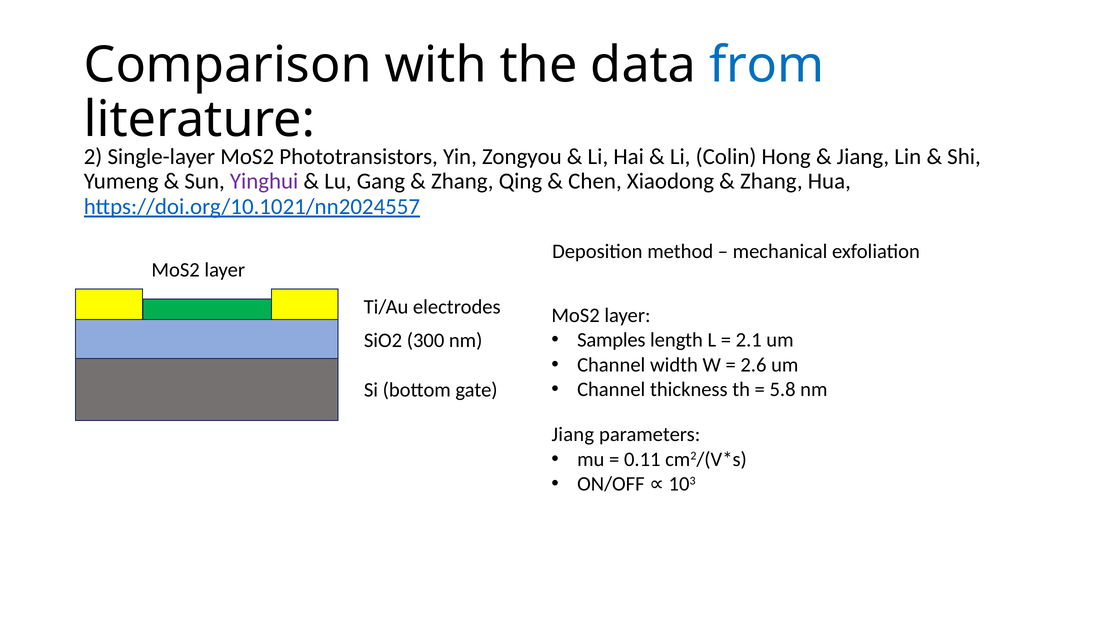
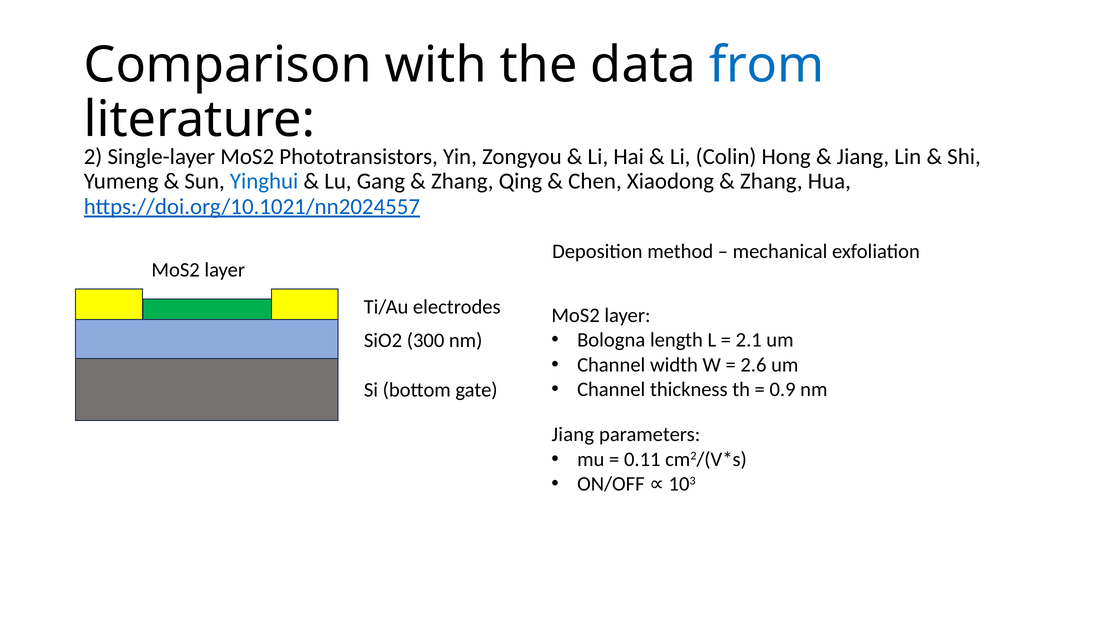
Yinghui colour: purple -> blue (264, 181)
Samples: Samples -> Bologna (611, 340)
5.8: 5.8 -> 0.9 (783, 390)
